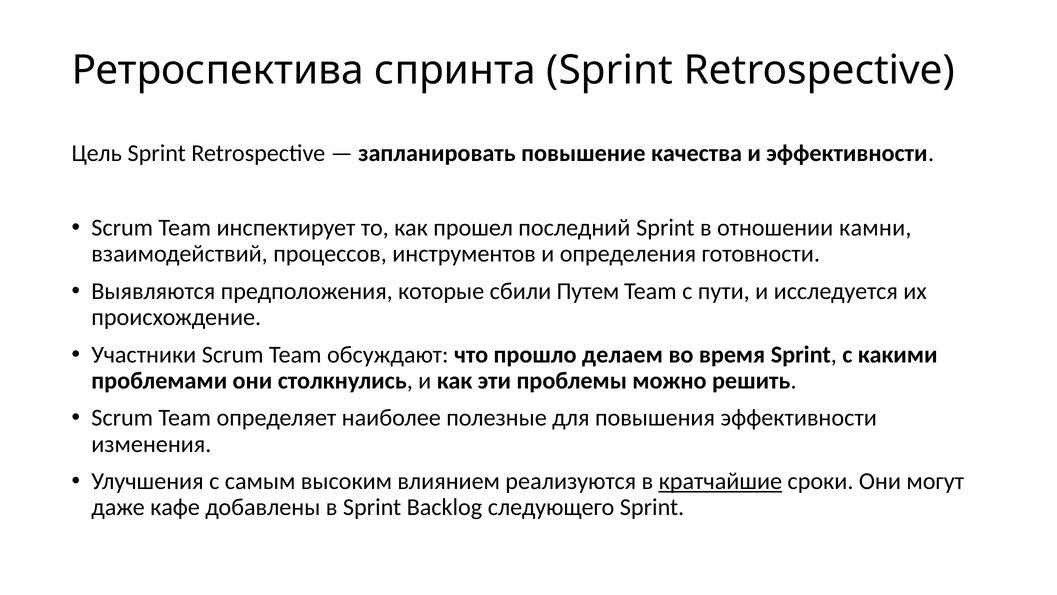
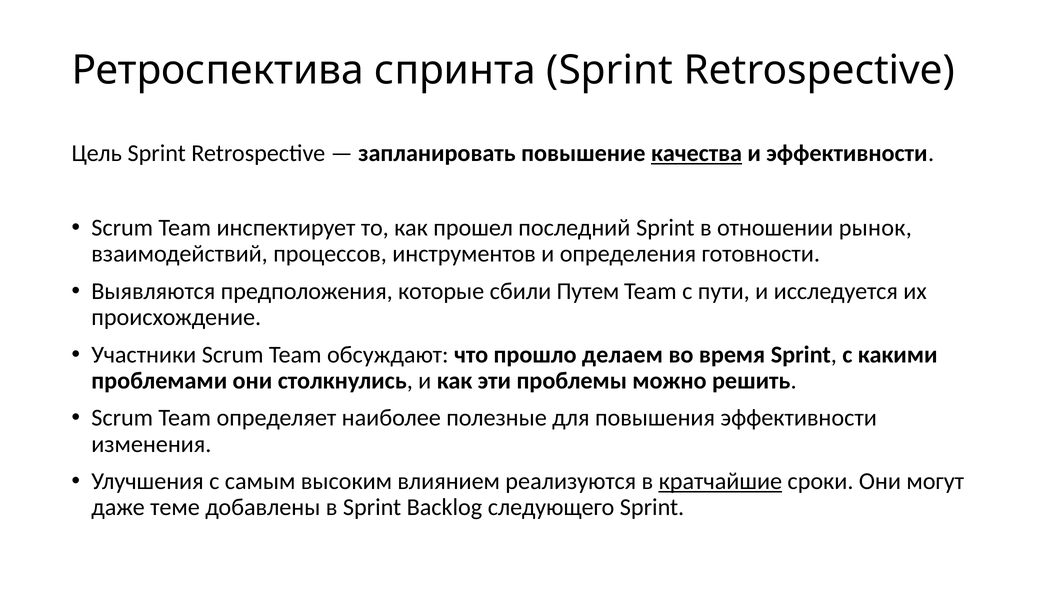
качества underline: none -> present (697, 153)
камни: камни -> рынок (875, 228)
кафе: кафе -> теме (175, 507)
